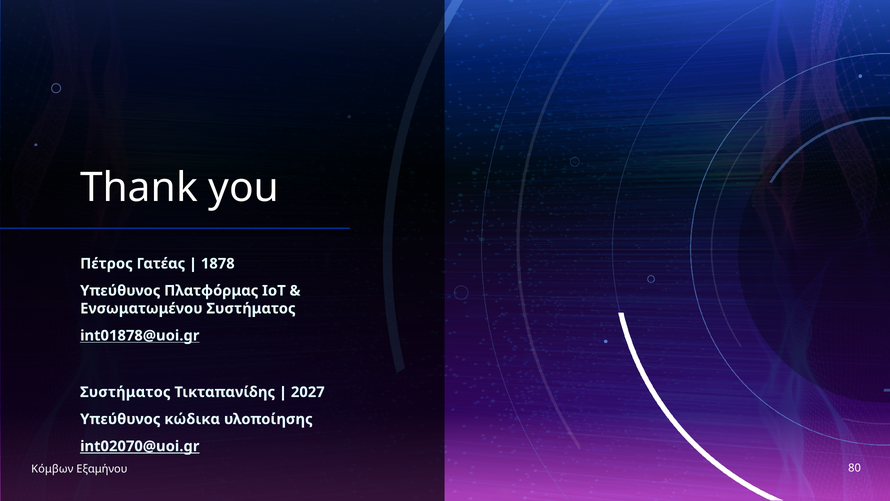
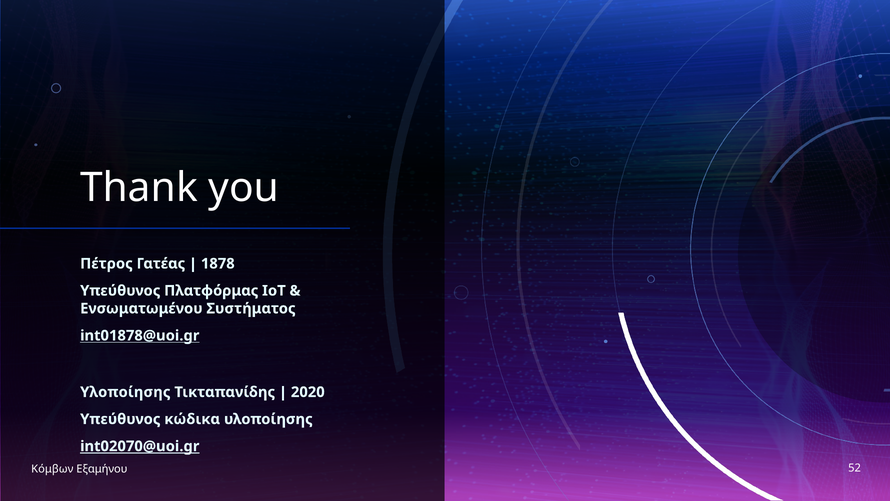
Συστήματος: Συστήματος -> Υλοποίησης (125, 392)
2027: 2027 -> 2020 (308, 392)
80: 80 -> 52 (855, 468)
